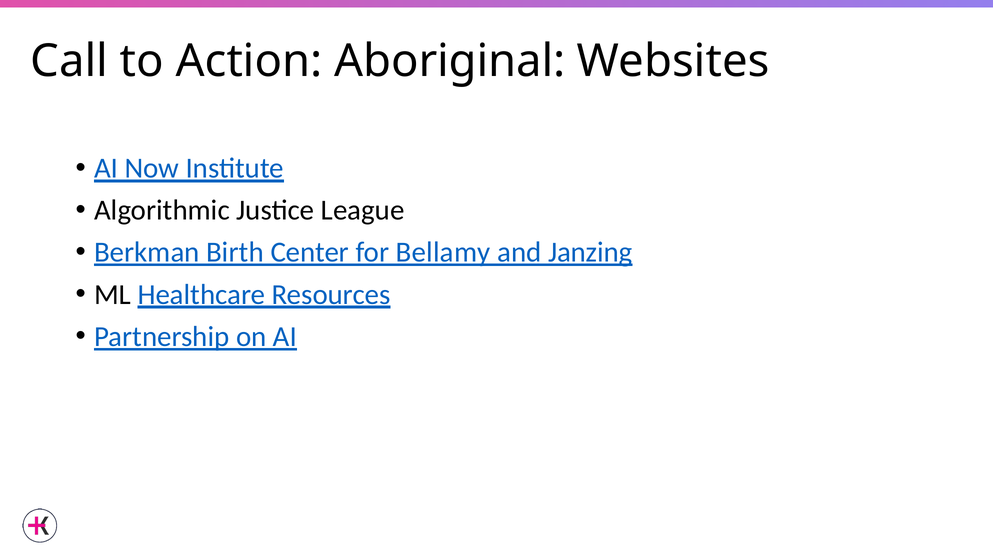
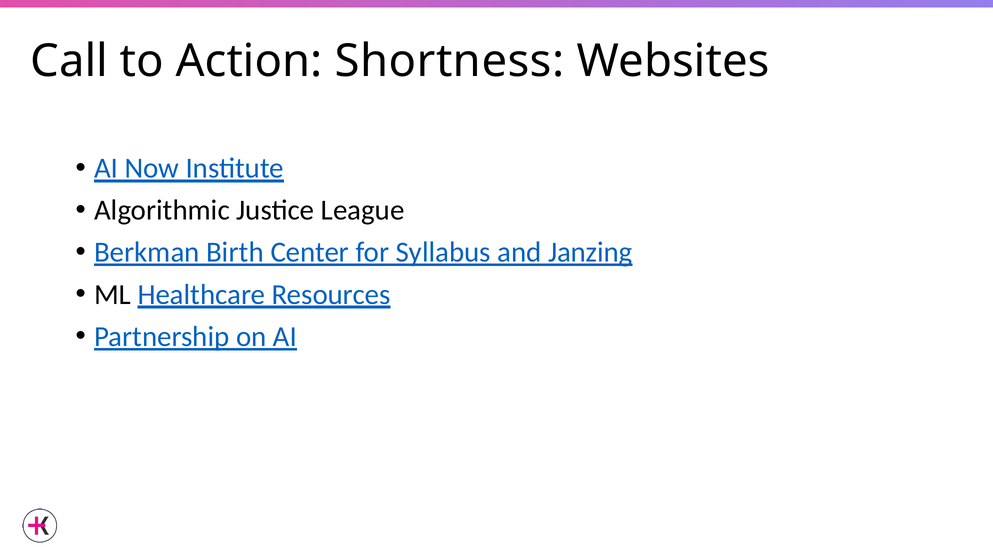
Aboriginal: Aboriginal -> Shortness (450, 61)
Bellamy: Bellamy -> Syllabus (443, 252)
